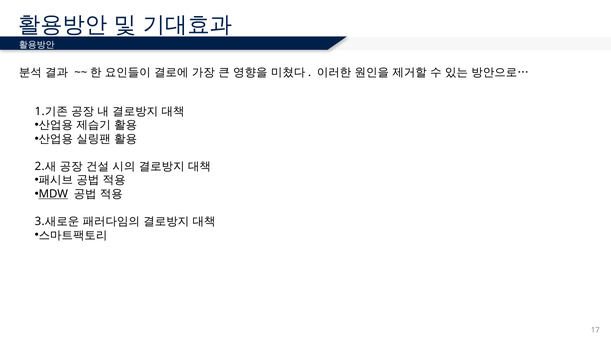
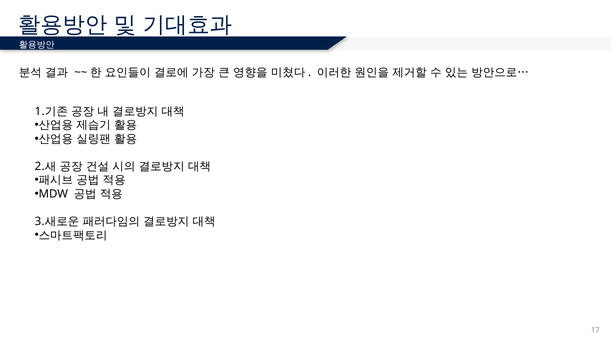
MDW underline: present -> none (53, 194)
